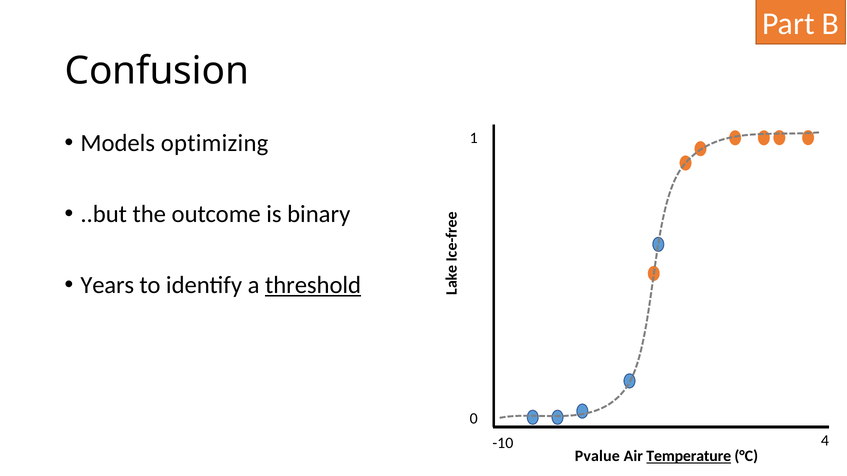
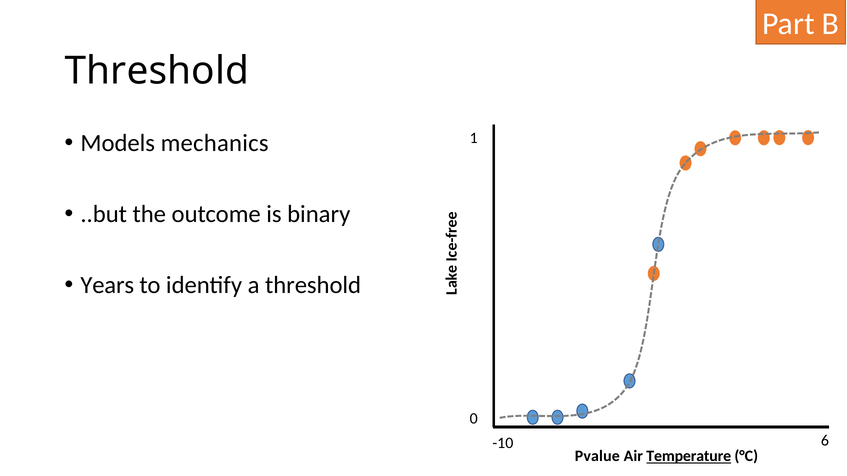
Confusion: Confusion -> Threshold (157, 71)
optimizing: optimizing -> mechanics (215, 143)
threshold underline: present -> none (313, 285)
4: 4 -> 6 (825, 441)
